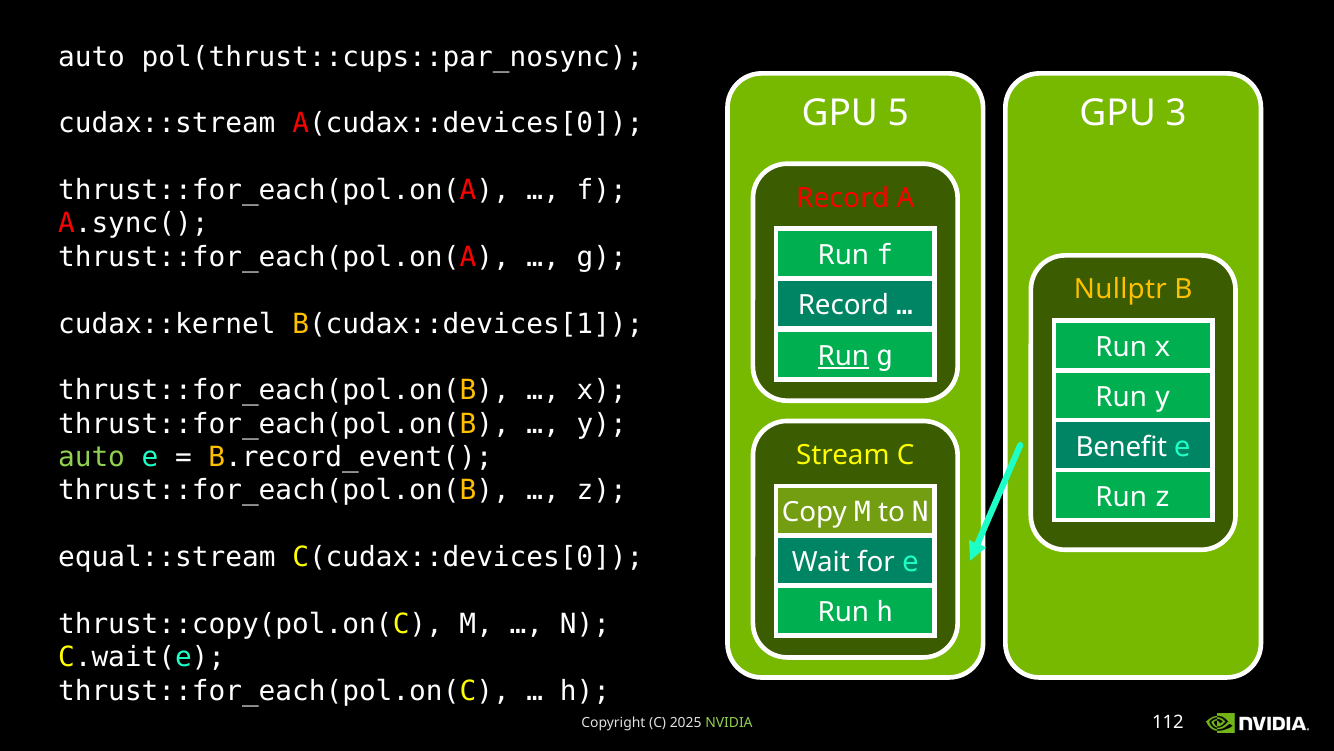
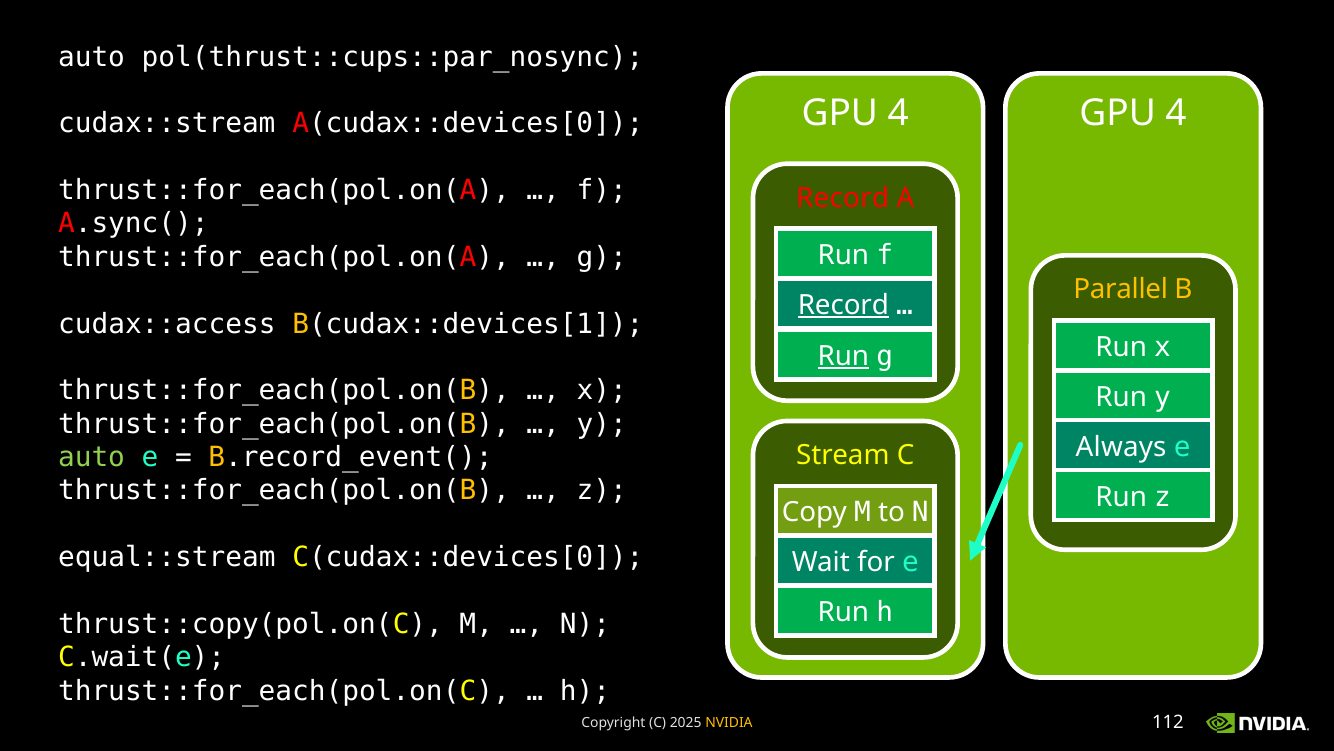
5: 5 -> 4 (898, 114)
3: 3 -> 4 (1176, 114)
Nullptr: Nullptr -> Parallel (1121, 289)
Record underline: none -> present (843, 305)
cudax::kernel: cudax::kernel -> cudax::access (167, 324)
Benefit: Benefit -> Always (1121, 447)
NVIDIA colour: light green -> yellow (729, 722)
